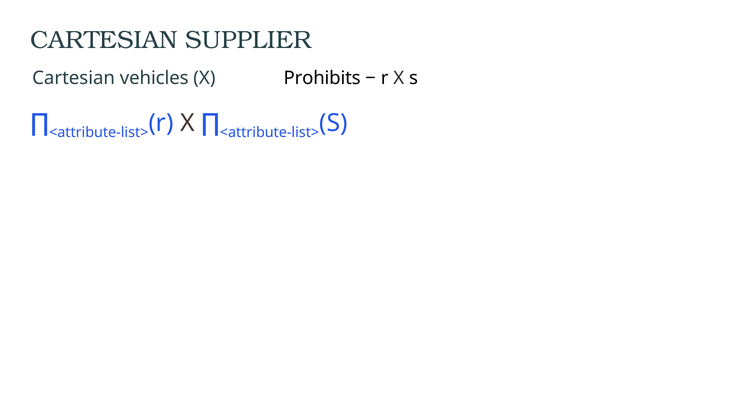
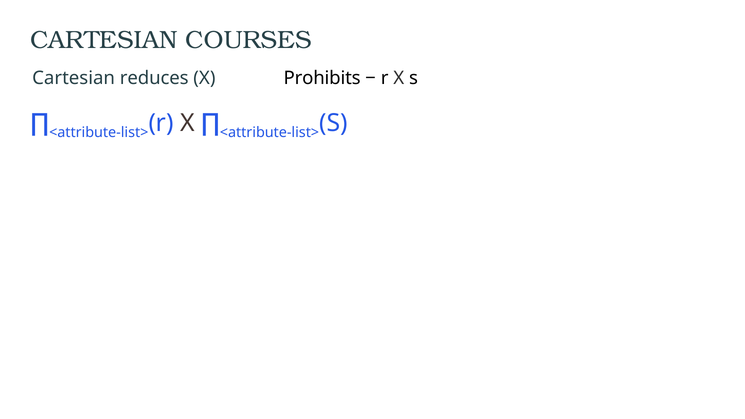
SUPPLIER: SUPPLIER -> COURSES (248, 40)
vehicles: vehicles -> reduces (154, 78)
